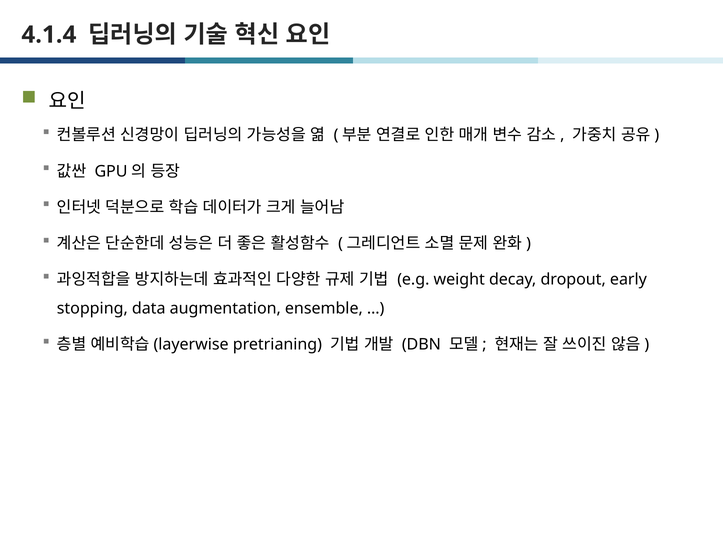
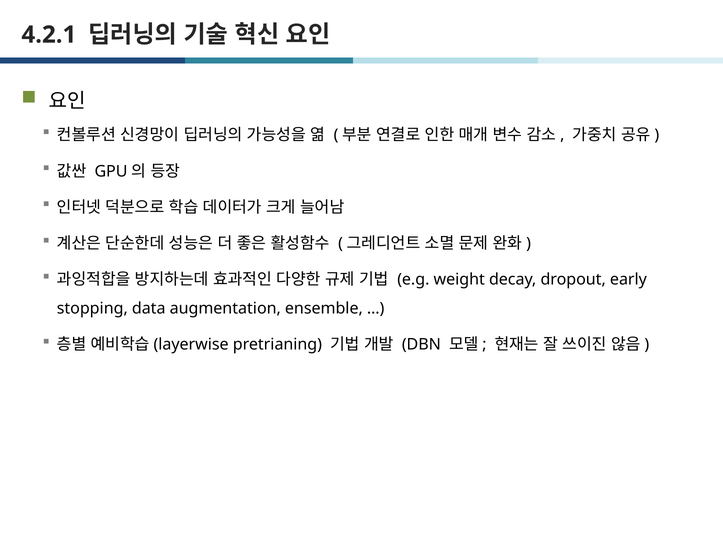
4.1.4: 4.1.4 -> 4.2.1 (49, 35)
